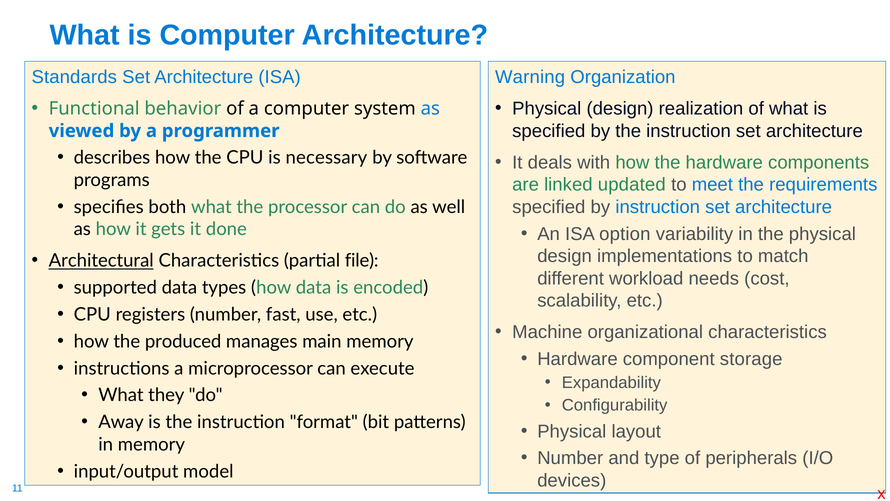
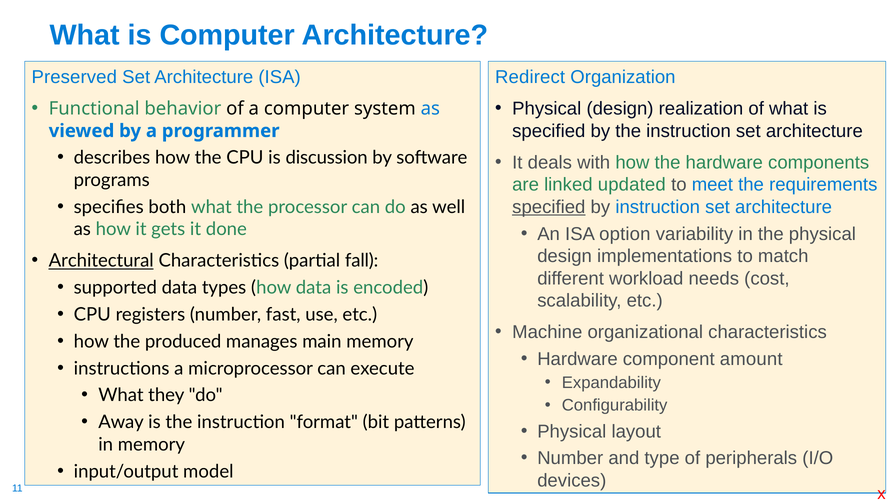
Standards: Standards -> Preserved (74, 77)
Warning: Warning -> Redirect (530, 77)
necessary: necessary -> discussion (327, 158)
specified underline: none -> present (549, 207)
file: file -> fall (362, 261)
storage: storage -> amount (751, 359)
